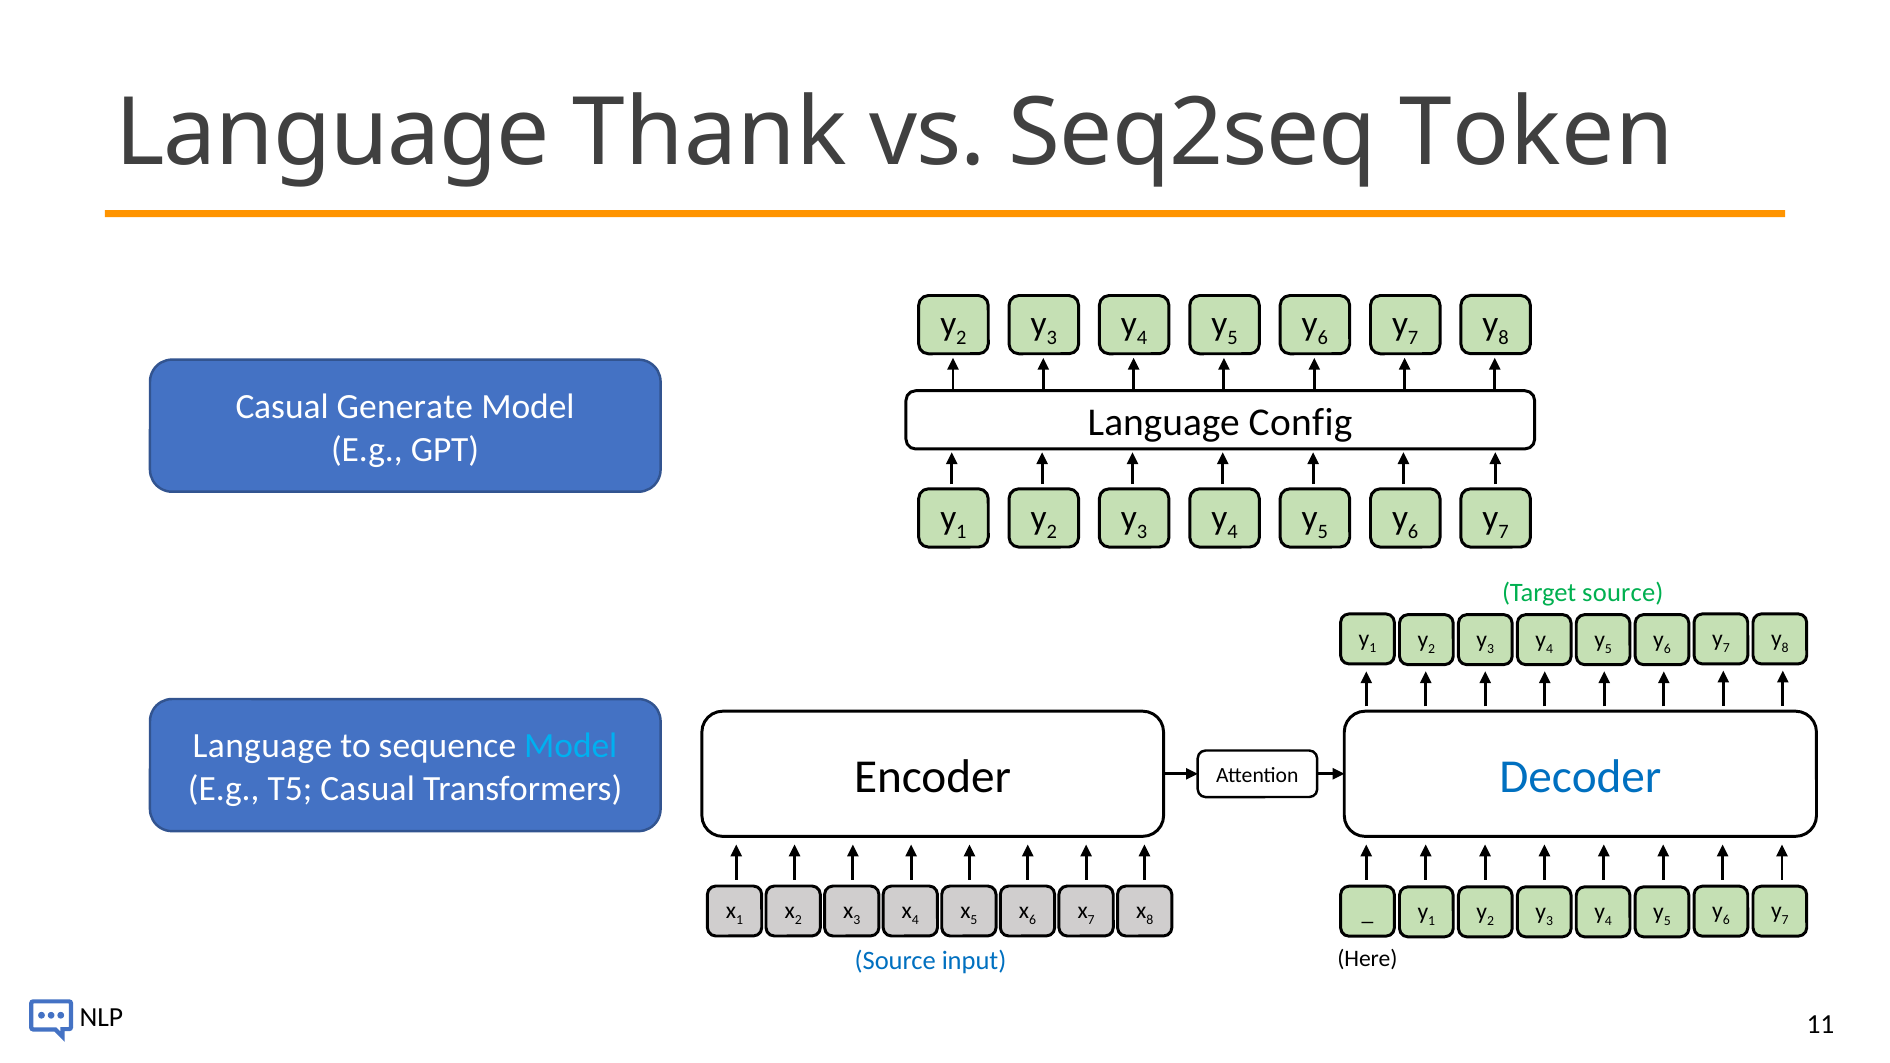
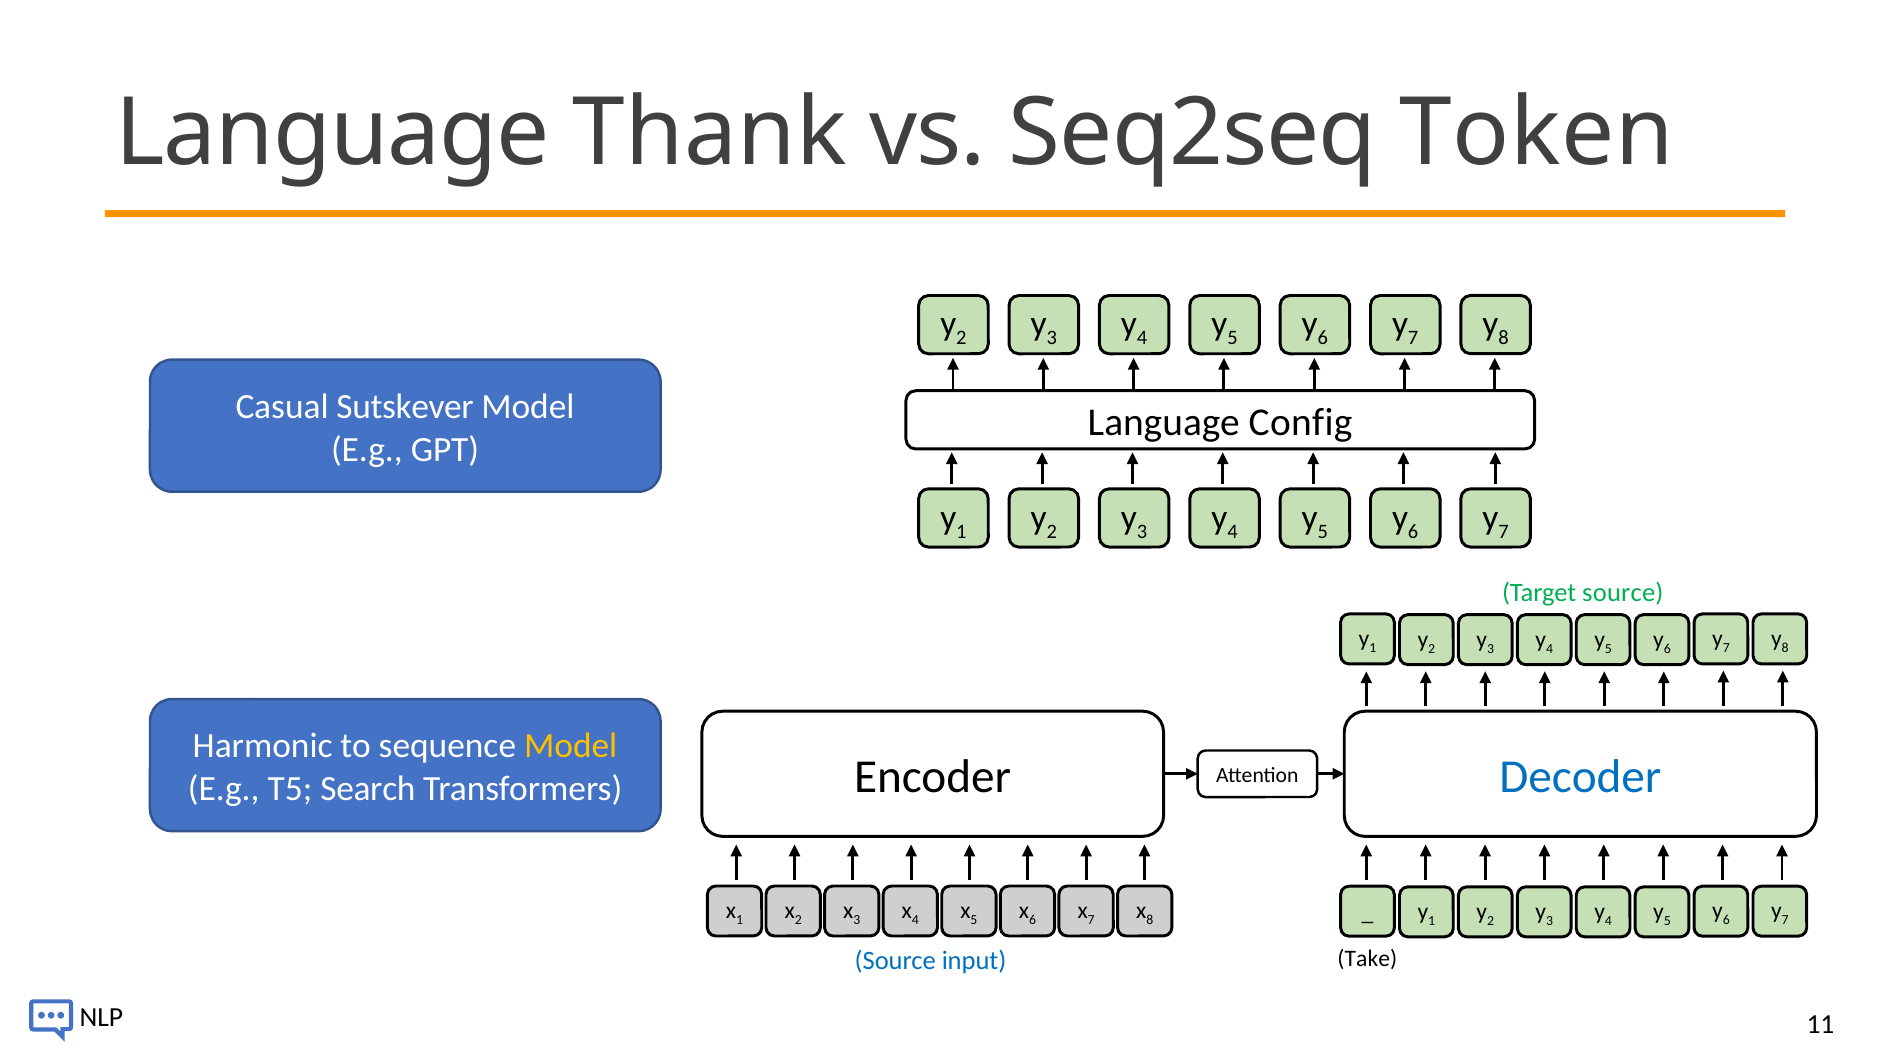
Generate: Generate -> Sutskever (405, 407)
Language: Language -> Harmonic (263, 746)
Model colour: light blue -> yellow (571, 746)
T5 Casual: Casual -> Search (368, 789)
Here: Here -> Take (1367, 959)
